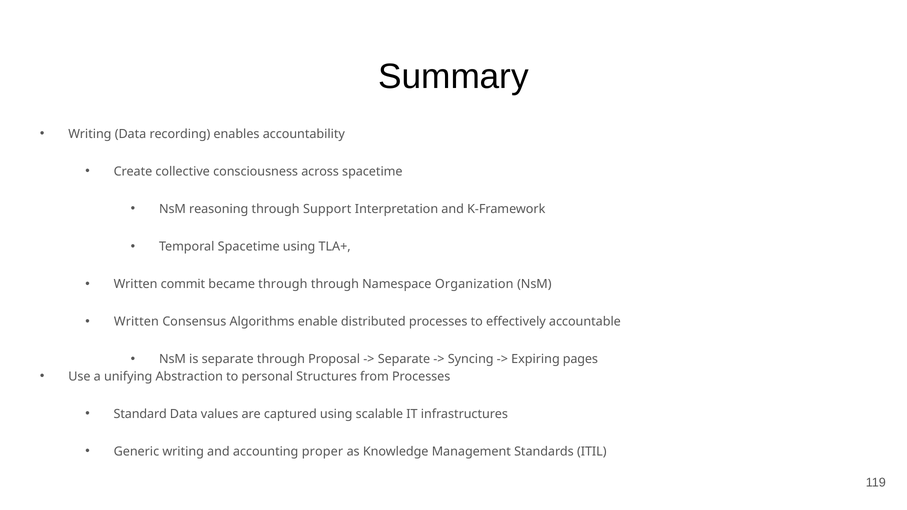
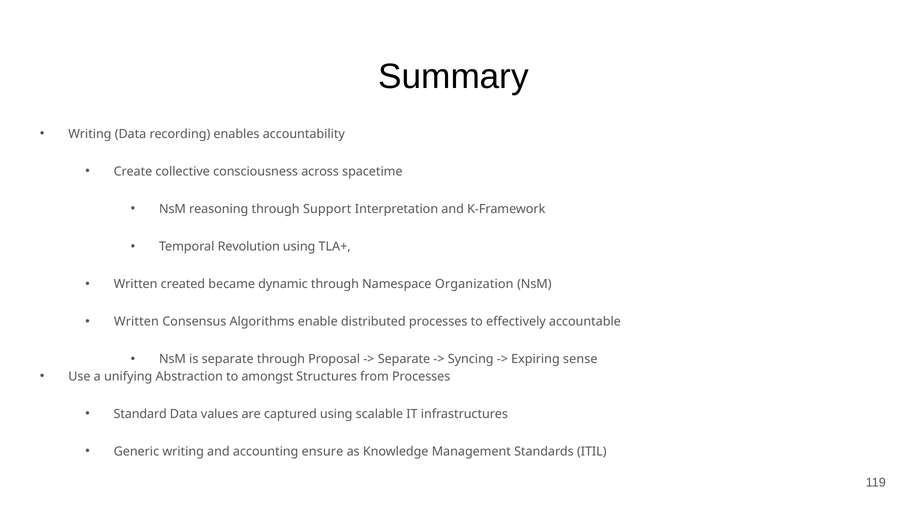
Temporal Spacetime: Spacetime -> Revolution (249, 247)
commit: commit -> created (183, 284)
became through: through -> dynamic (283, 284)
pages: pages -> sense (580, 359)
personal: personal -> amongst (267, 377)
proper: proper -> ensure (322, 452)
